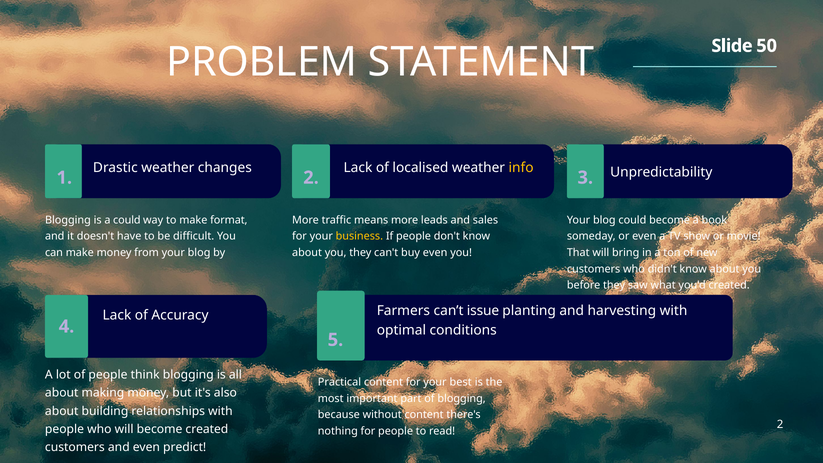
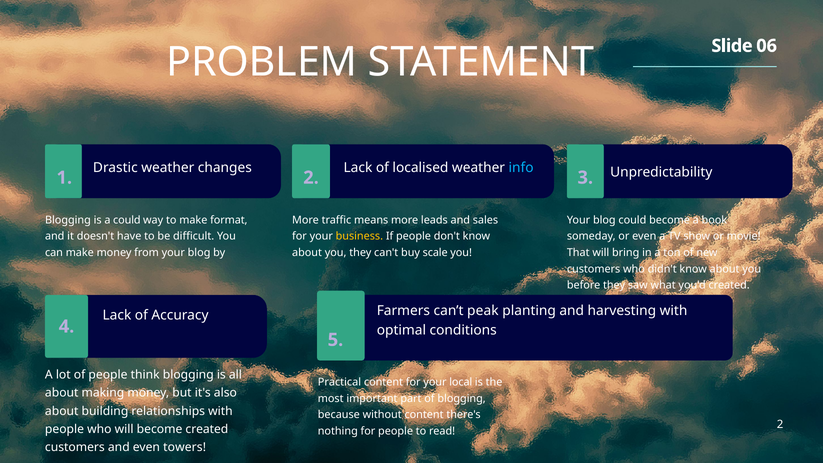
50: 50 -> 06 (767, 46)
info colour: yellow -> light blue (521, 168)
buy even: even -> scale (435, 253)
issue: issue -> peak (483, 311)
best: best -> local (461, 382)
predict: predict -> towers (185, 447)
